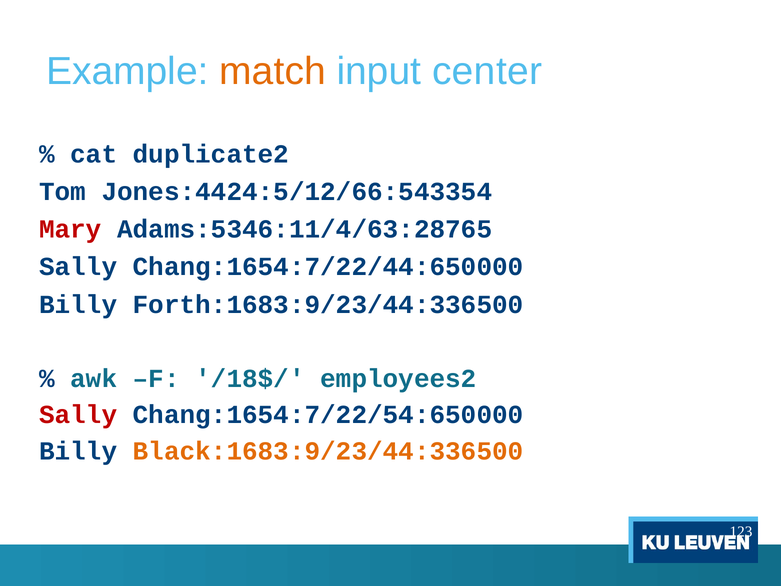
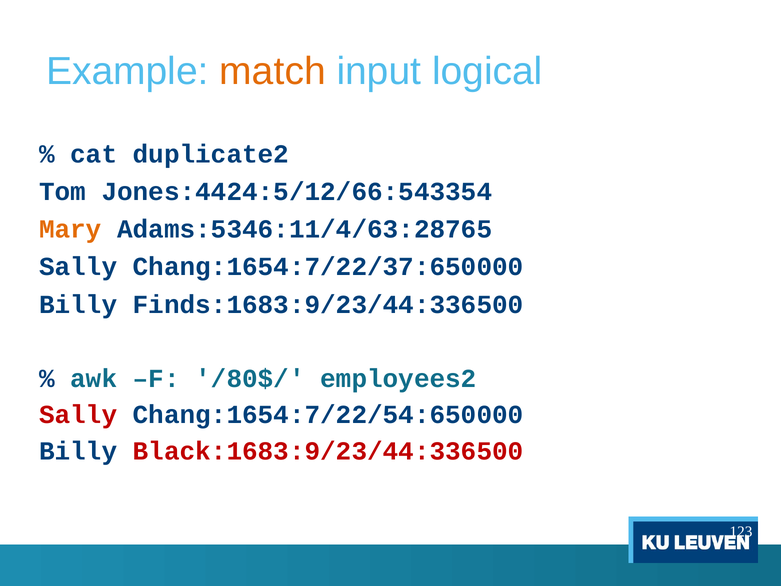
center: center -> logical (487, 72)
Mary colour: red -> orange (70, 229)
Chang:1654:7/22/44:650000: Chang:1654:7/22/44:650000 -> Chang:1654:7/22/37:650000 (328, 267)
Forth:1683:9/23/44:336500: Forth:1683:9/23/44:336500 -> Finds:1683:9/23/44:336500 (328, 304)
/18$/: /18$/ -> /80$/ (250, 378)
Black:1683:9/23/44:336500 colour: orange -> red (328, 451)
